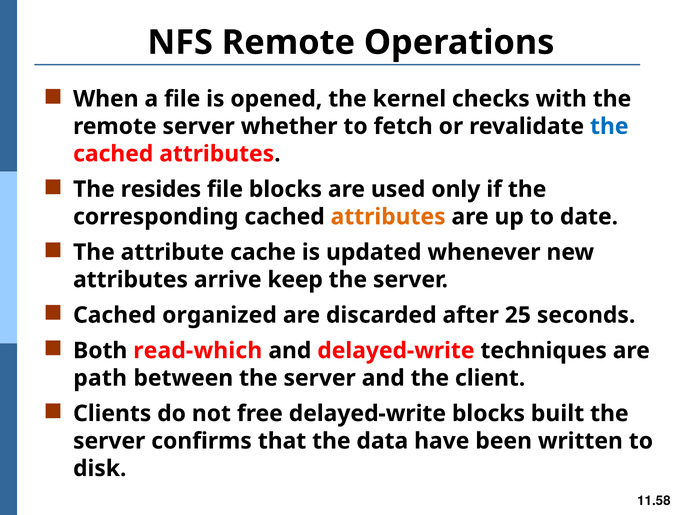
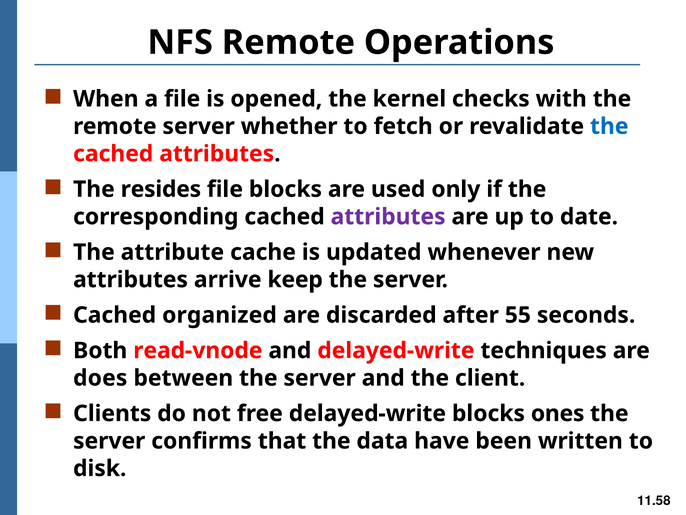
attributes colour: orange -> purple (388, 217)
25: 25 -> 55 (518, 315)
read-which: read-which -> read-vnode (198, 350)
path: path -> does (100, 378)
built: built -> ones (558, 413)
